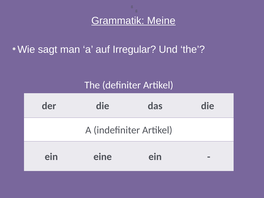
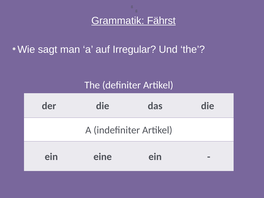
Meine: Meine -> Fährst (161, 21)
